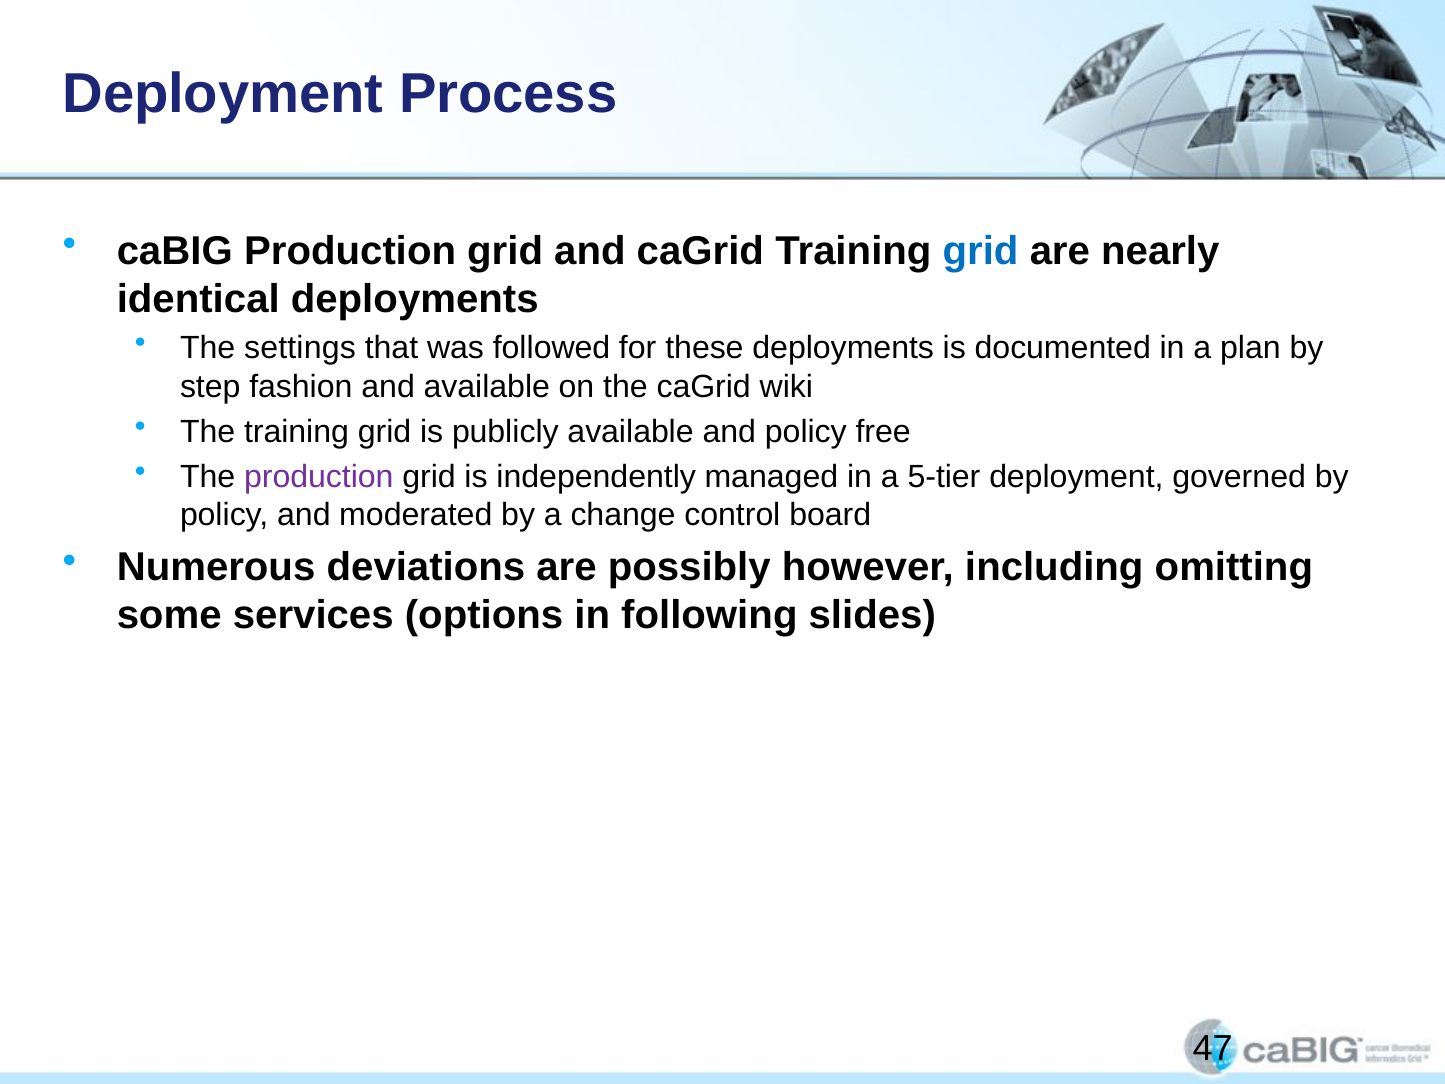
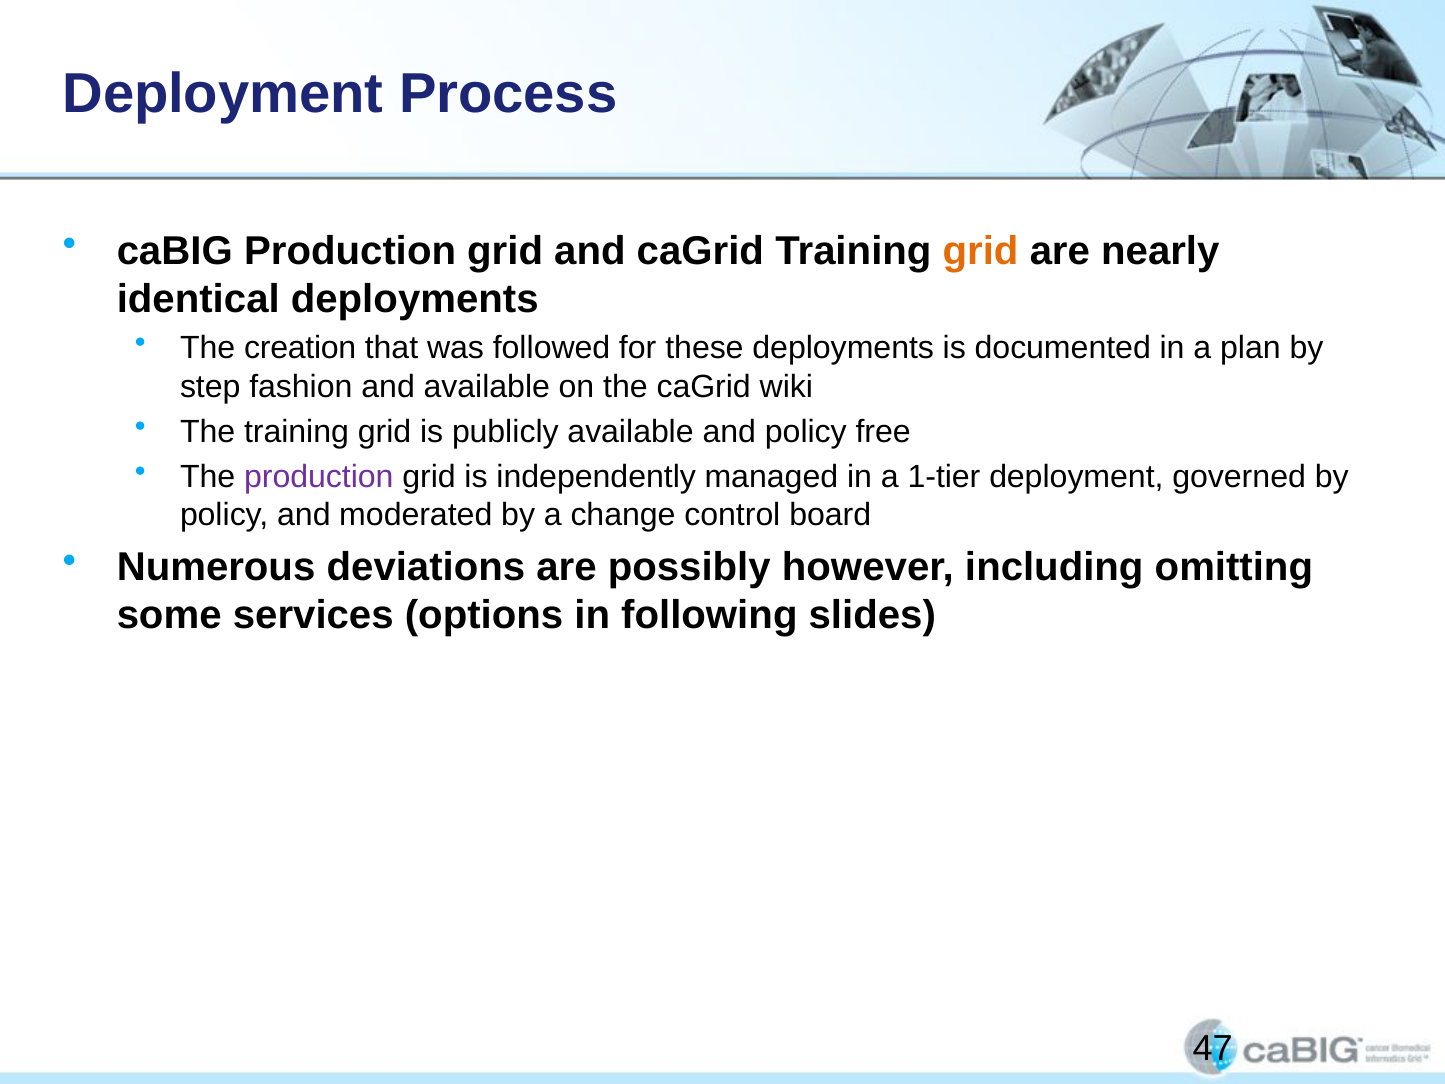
grid colour: blue -> orange (981, 251)
settings: settings -> creation (300, 348)
5-tier: 5-tier -> 1-tier (944, 477)
